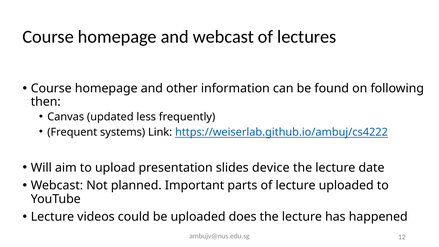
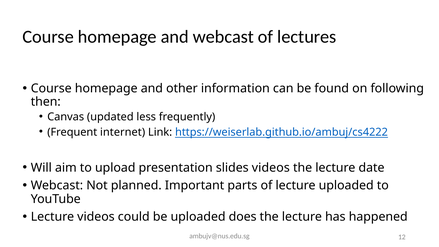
systems: systems -> internet (123, 132)
slides device: device -> videos (271, 168)
